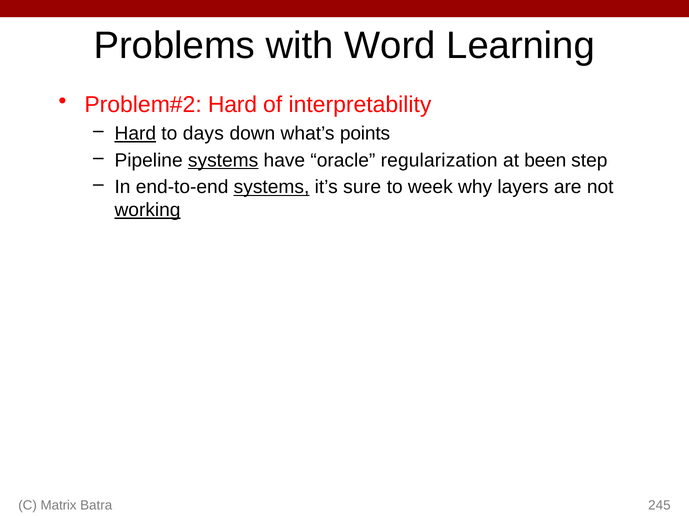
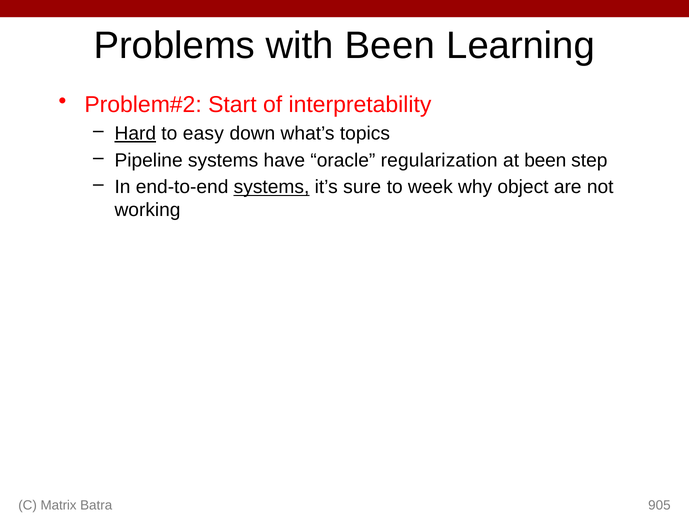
with Word: Word -> Been (390, 46)
Hard: Hard -> Start (232, 105)
days: days -> easy (203, 134)
points: points -> topics (365, 134)
systems underline: present -> none (223, 161)
layers: layers -> object (523, 187)
working underline: present -> none (148, 210)
245: 245 -> 905 (659, 506)
